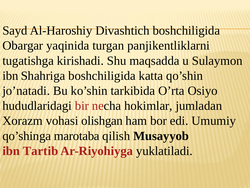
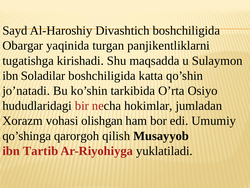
Shahriga: Shahriga -> Soladilar (43, 76)
marotaba: marotaba -> qarorgoh (77, 136)
